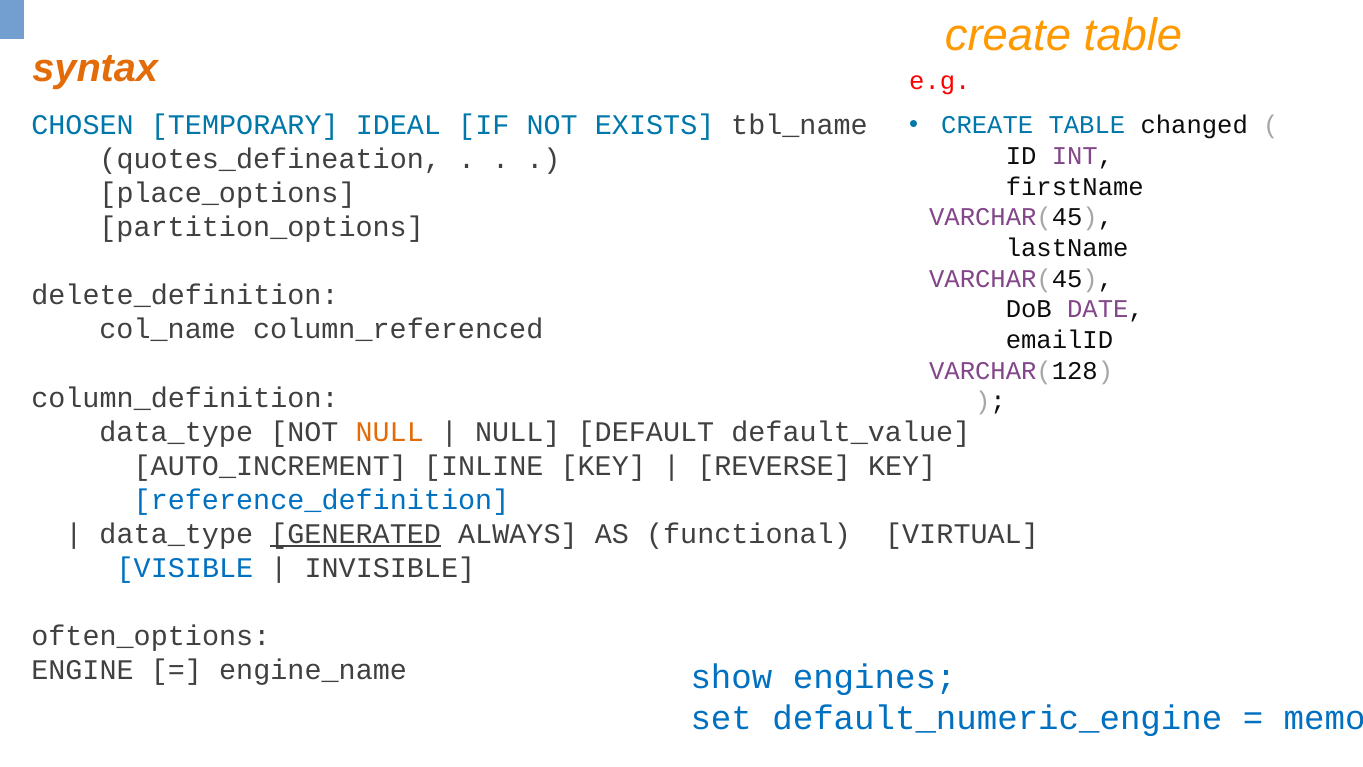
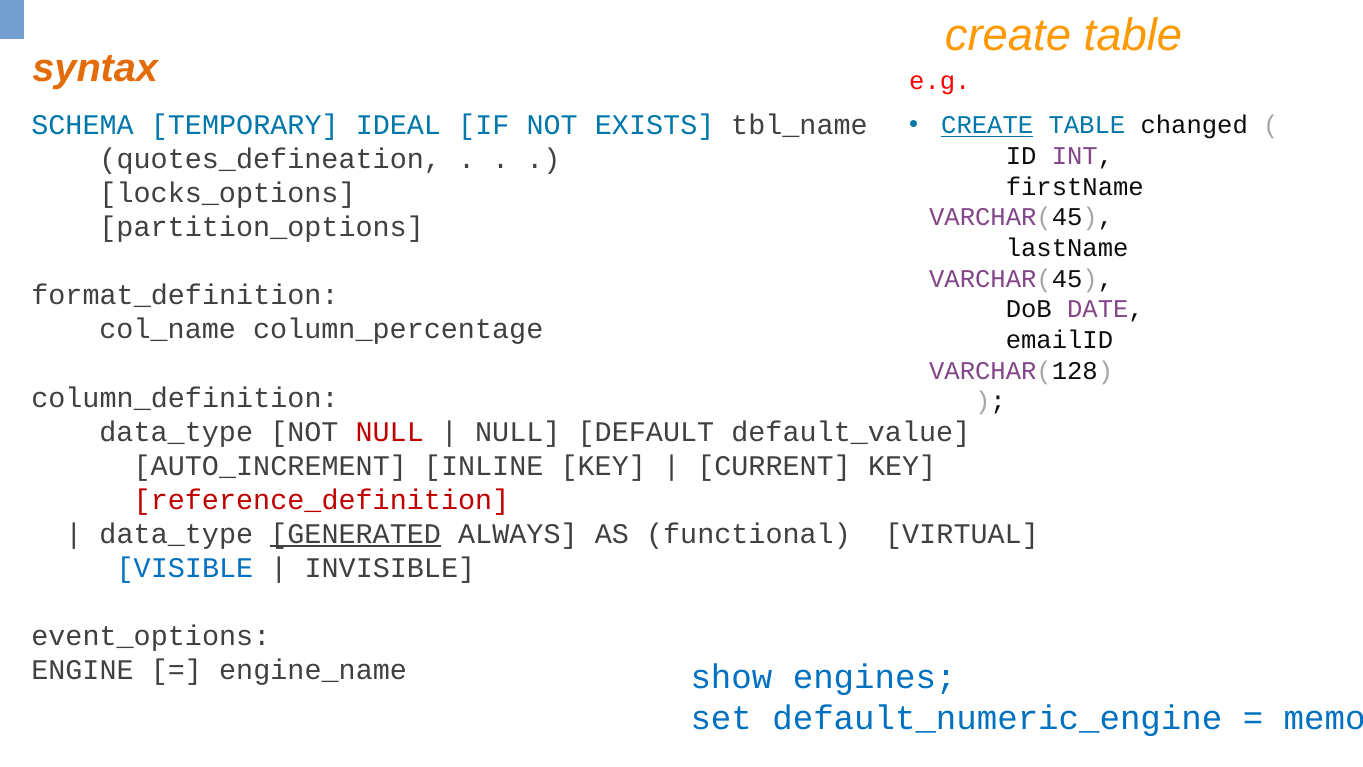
CREATE underline: none -> present (987, 125)
CHOSEN: CHOSEN -> SCHEMA (83, 125)
place_options: place_options -> locks_options (228, 193)
delete_definition: delete_definition -> format_definition (185, 295)
column_referenced: column_referenced -> column_percentage (398, 329)
NULL colour: orange -> red (390, 432)
REVERSE: REVERSE -> CURRENT (774, 466)
reference_definition colour: blue -> red (321, 500)
often_options: often_options -> event_options (151, 636)
